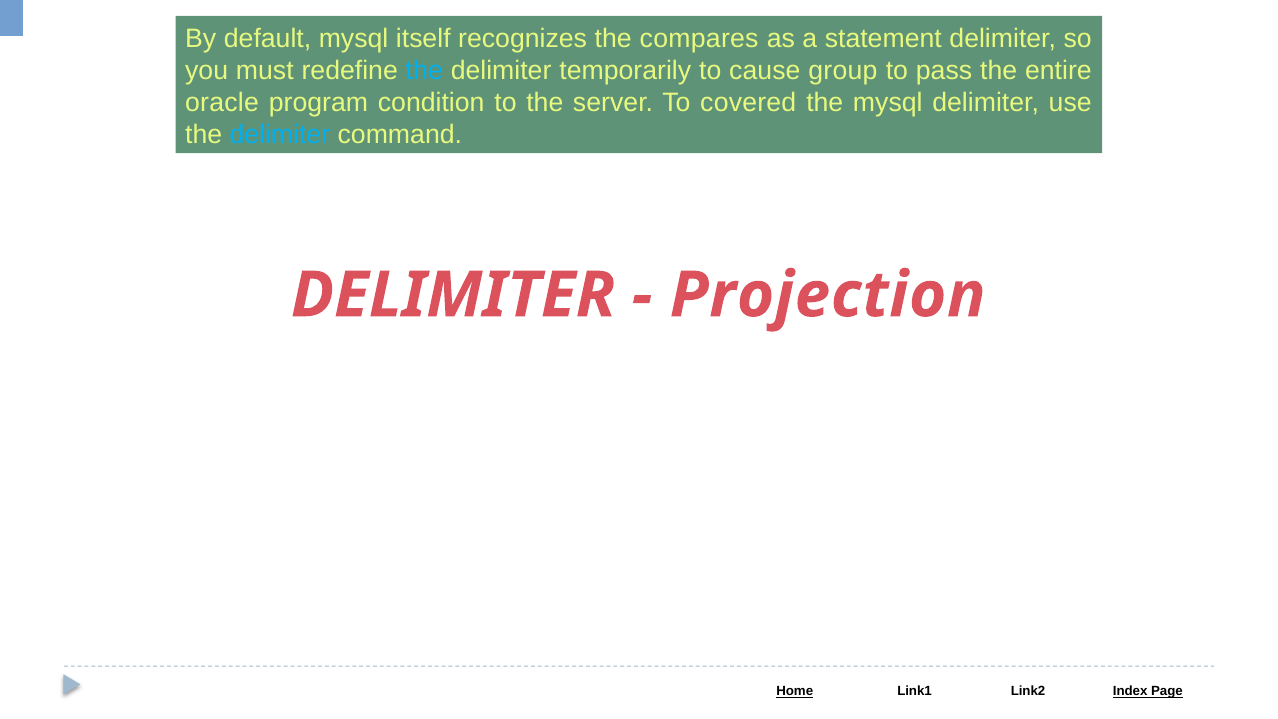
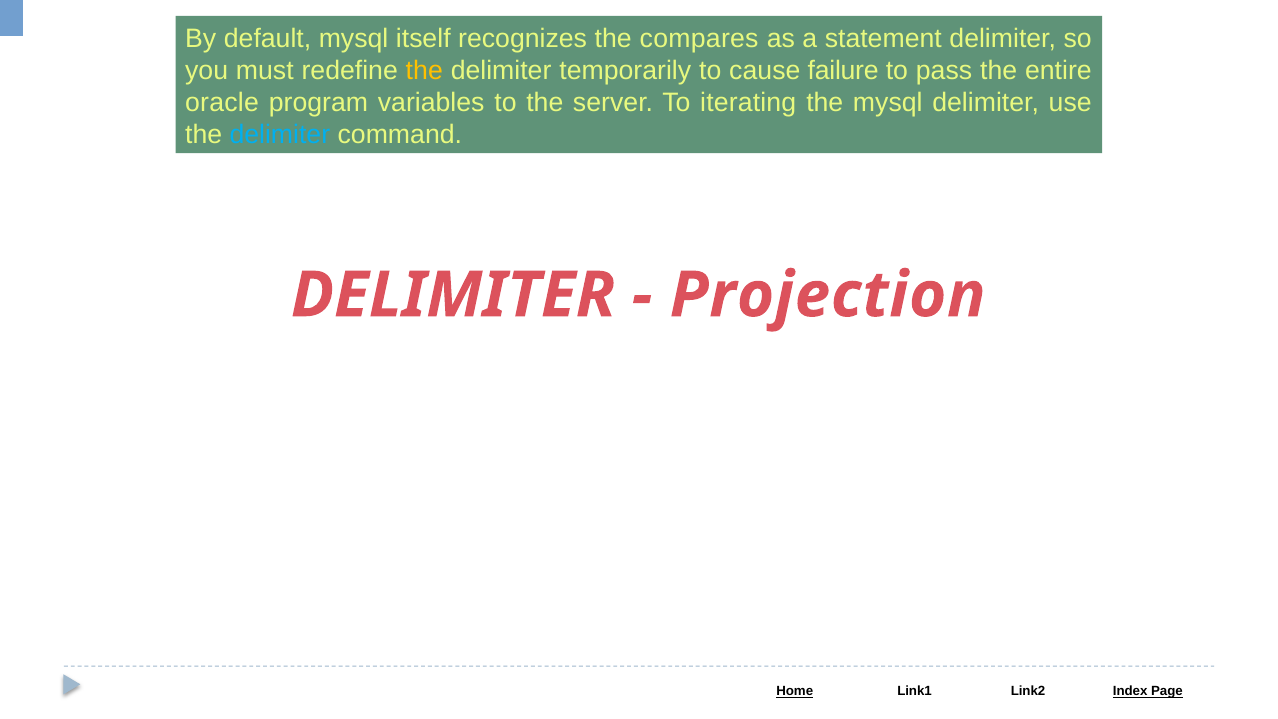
the colour: light blue -> yellow (424, 70)
group: group -> failure (843, 70)
condition: condition -> variables (431, 102)
covered: covered -> iterating (748, 102)
